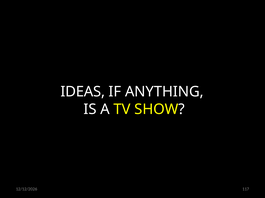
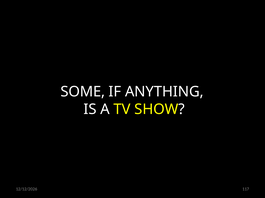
IDEAS: IDEAS -> SOME (83, 92)
